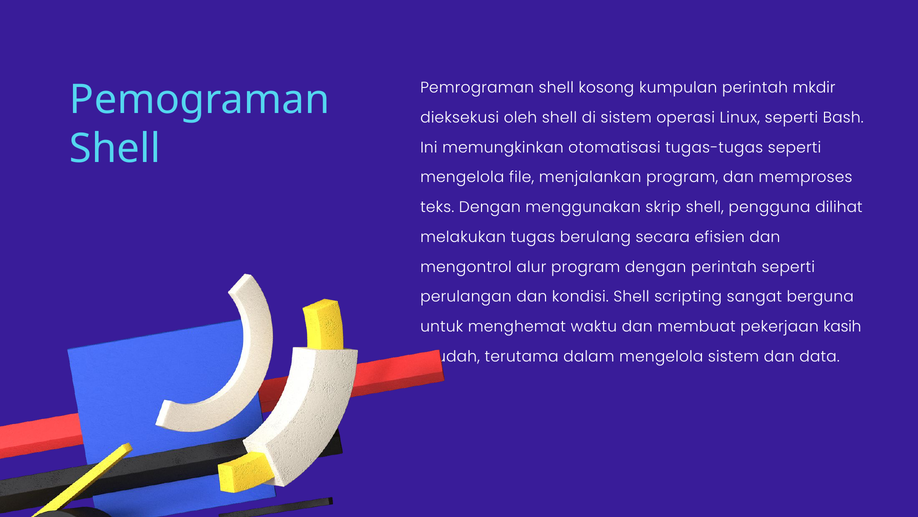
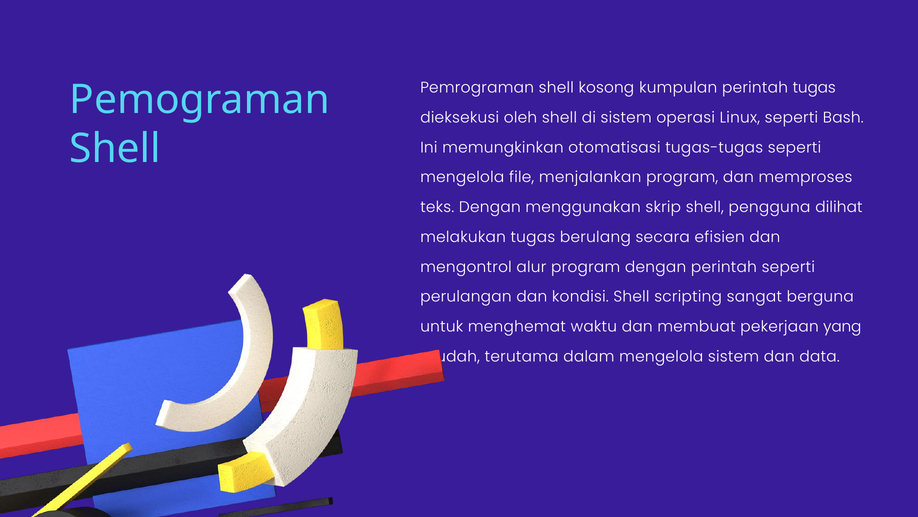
perintah mkdir: mkdir -> tugas (814, 88)
kasih: kasih -> yang (842, 326)
